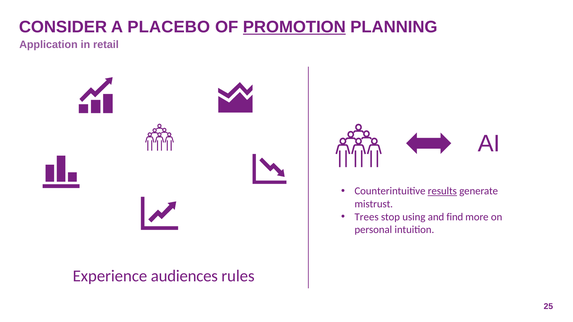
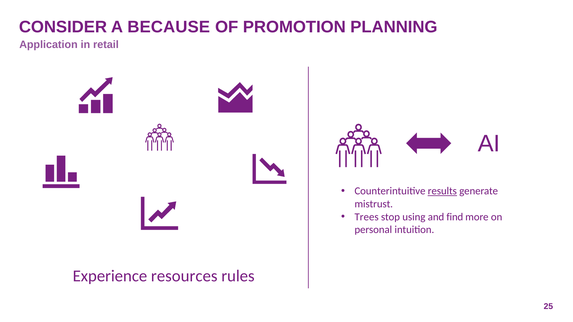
PLACEBO: PLACEBO -> BECAUSE (169, 27)
PROMOTION underline: present -> none (294, 27)
audiences: audiences -> resources (184, 276)
